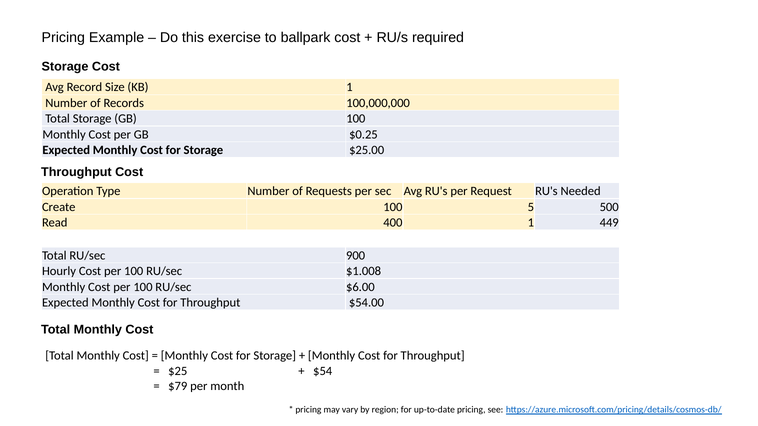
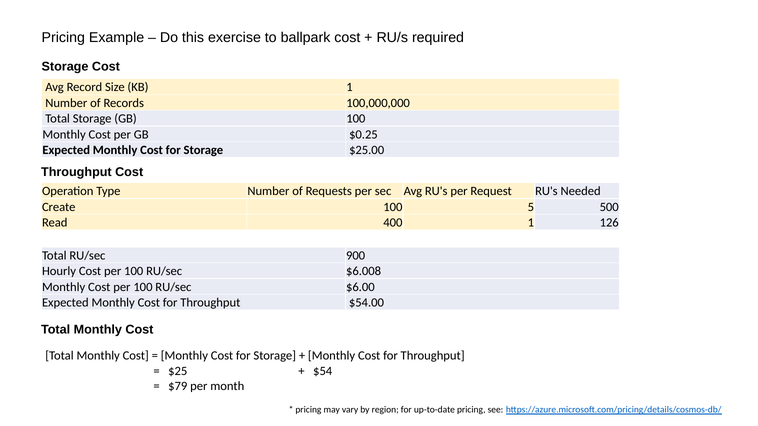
449: 449 -> 126 (609, 223)
$1.008: $1.008 -> $6.008 (364, 271)
